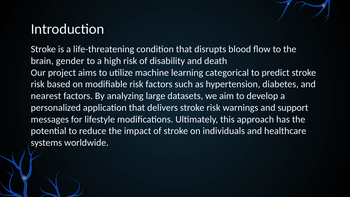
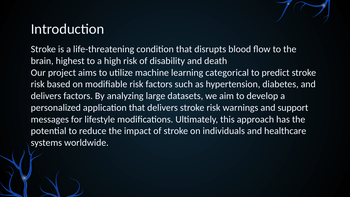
gender: gender -> highest (70, 61)
nearest: nearest -> delivers (46, 96)
